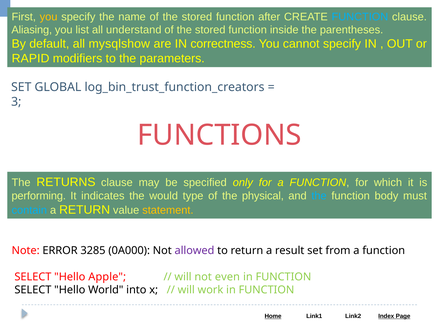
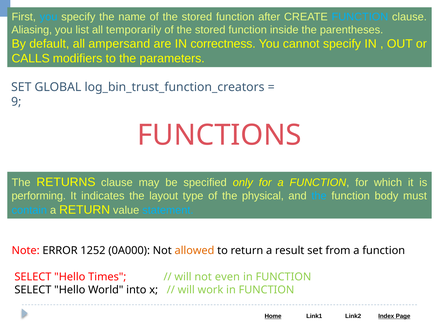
you colour: yellow -> light blue (49, 17)
understand: understand -> temporarily (134, 30)
mysqlshow: mysqlshow -> ampersand (119, 44)
RAPID: RAPID -> CALLS (31, 59)
3: 3 -> 9 (16, 102)
would: would -> layout (164, 196)
statement colour: yellow -> light blue (168, 210)
3285: 3285 -> 1252 (93, 251)
allowed colour: purple -> orange (194, 251)
Apple: Apple -> Times (107, 277)
